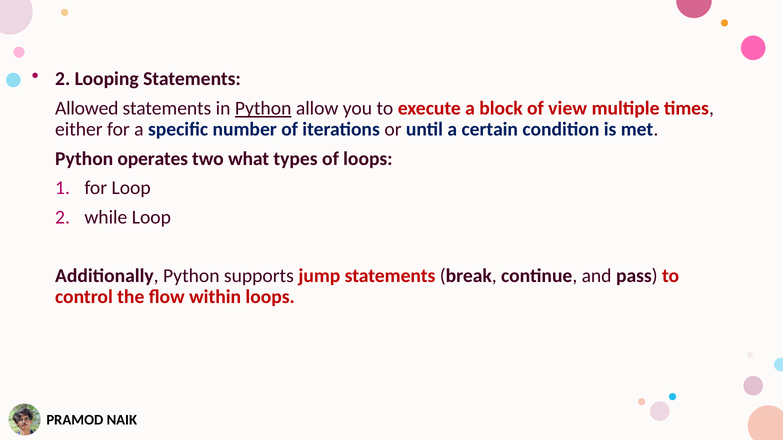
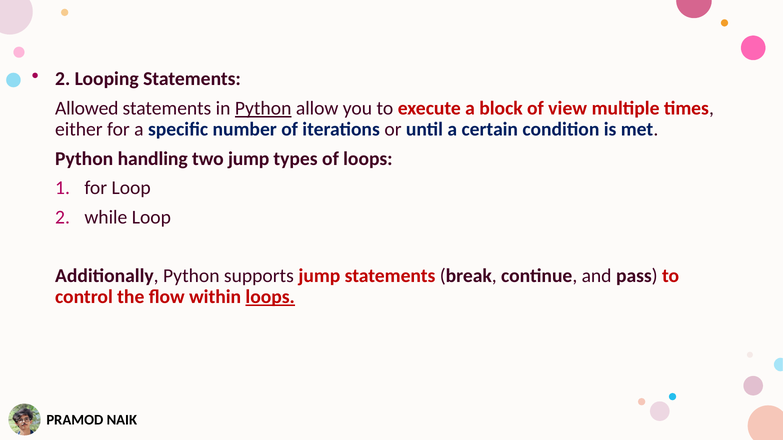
operates: operates -> handling (153, 159)
two what: what -> jump (249, 159)
loops underline: none -> present (270, 297)
